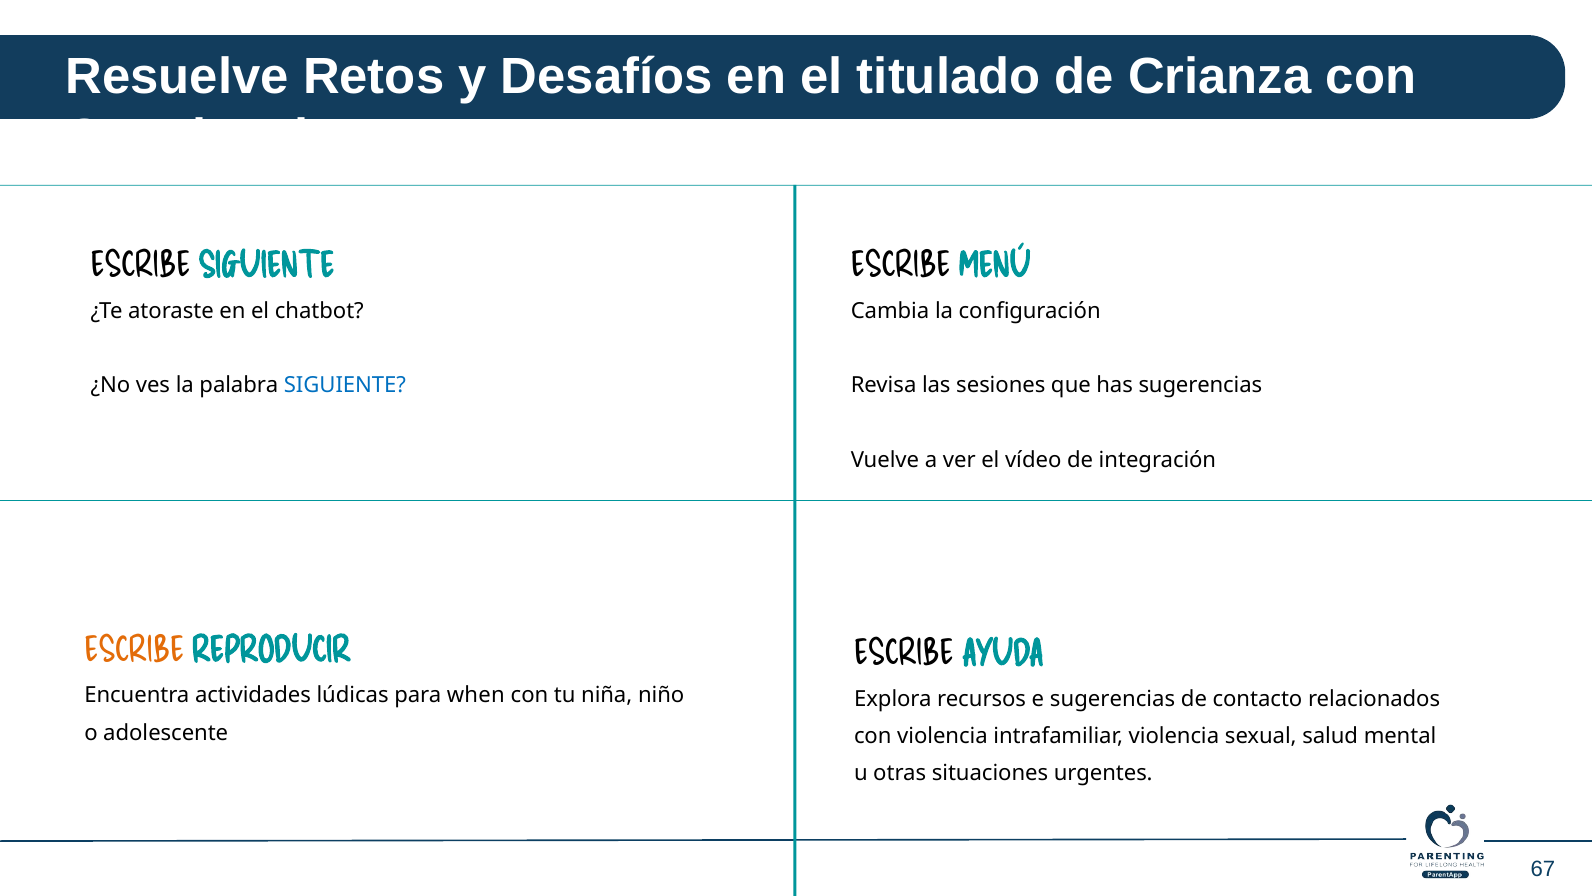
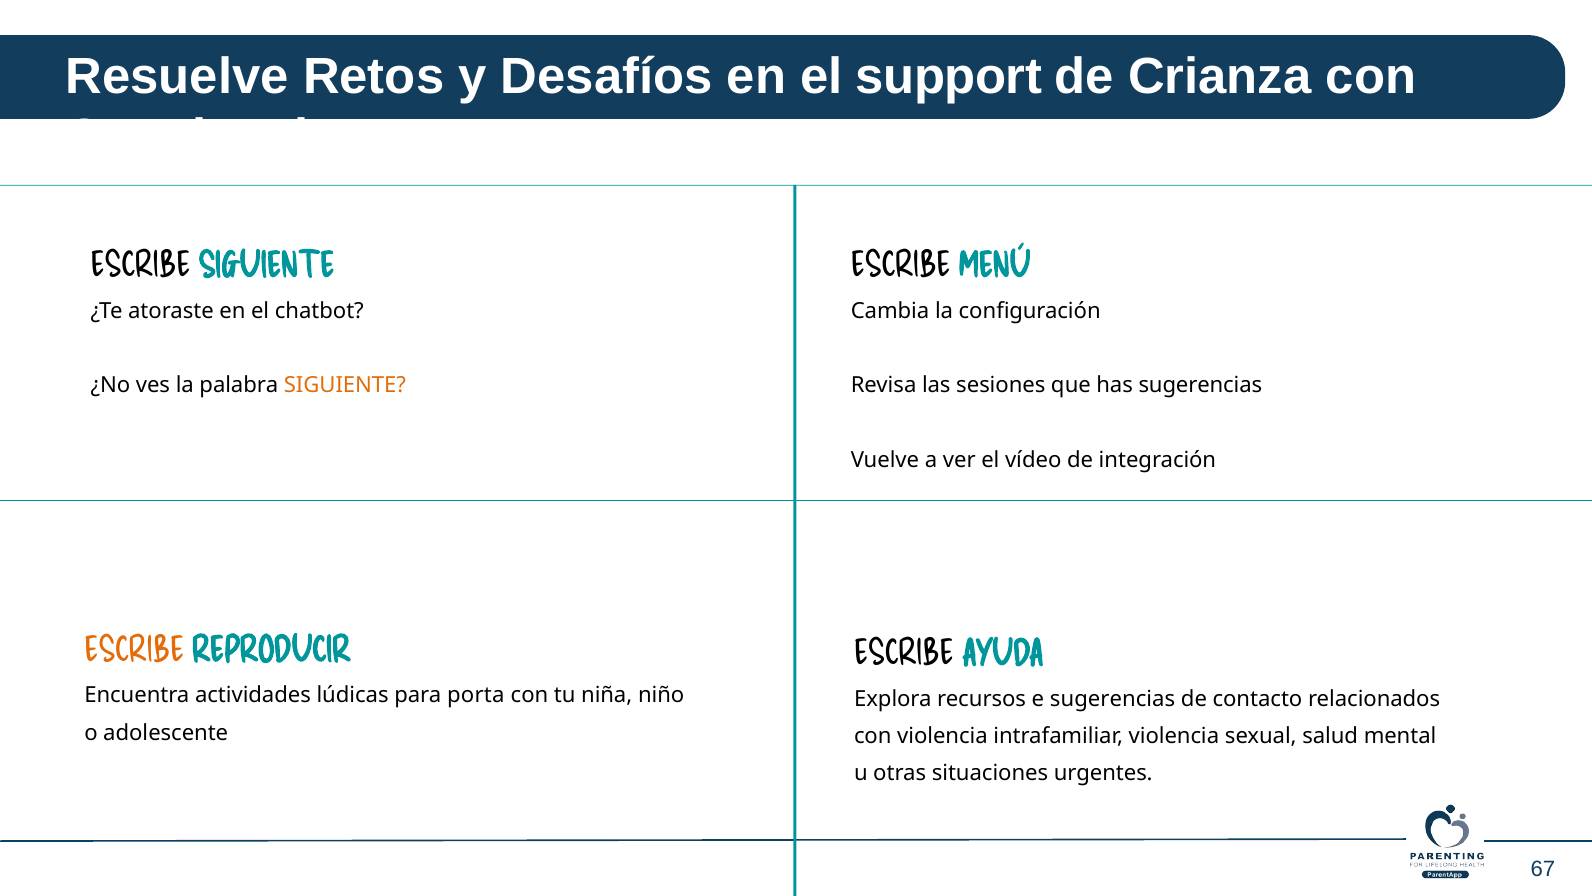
titulado: titulado -> support (949, 76)
SIGUIENTE colour: blue -> orange (345, 385)
when: when -> porta (476, 695)
